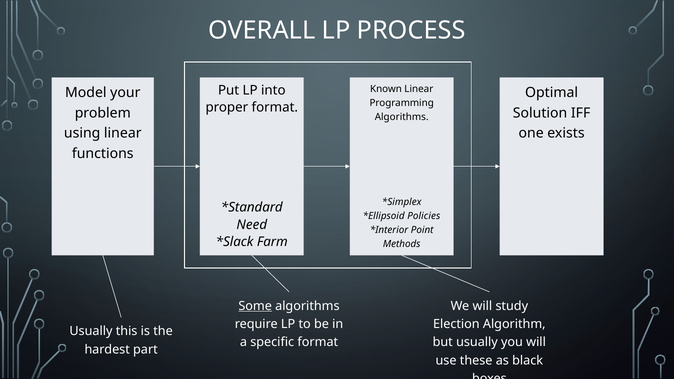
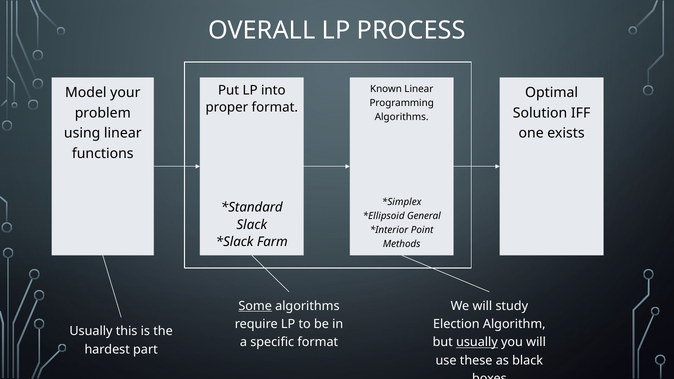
Policies: Policies -> General (424, 216)
Need: Need -> Slack (252, 225)
usually underline: none -> present (477, 342)
